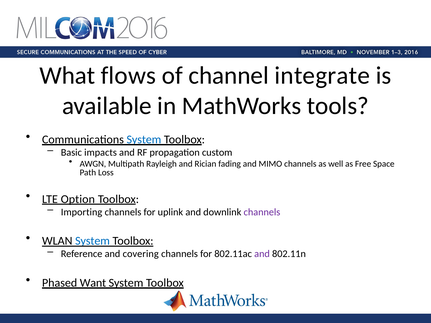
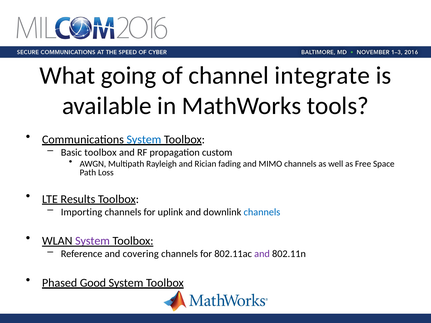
flows: flows -> going (129, 76)
Basic impacts: impacts -> toolbox (101, 153)
Option: Option -> Results (78, 199)
channels colour: purple -> blue (262, 212)
System colour: blue -> purple (92, 241)
Want: Want -> Good (93, 283)
